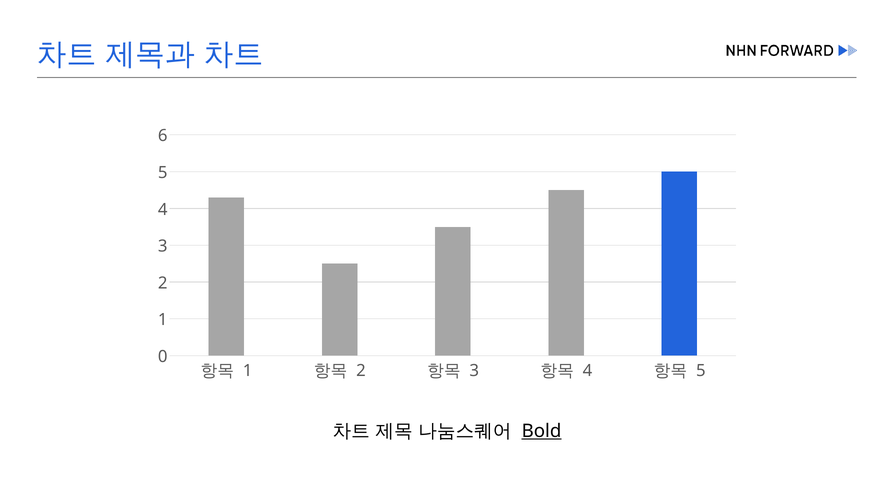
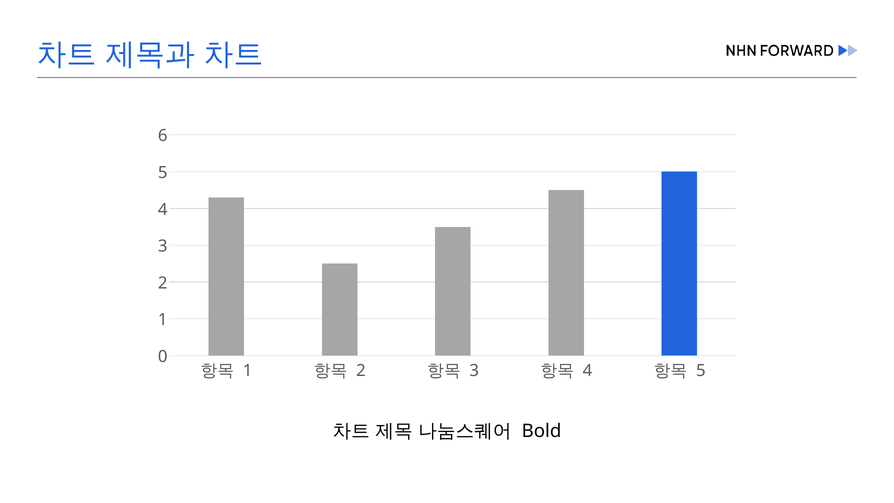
Bold underline: present -> none (542, 431)
